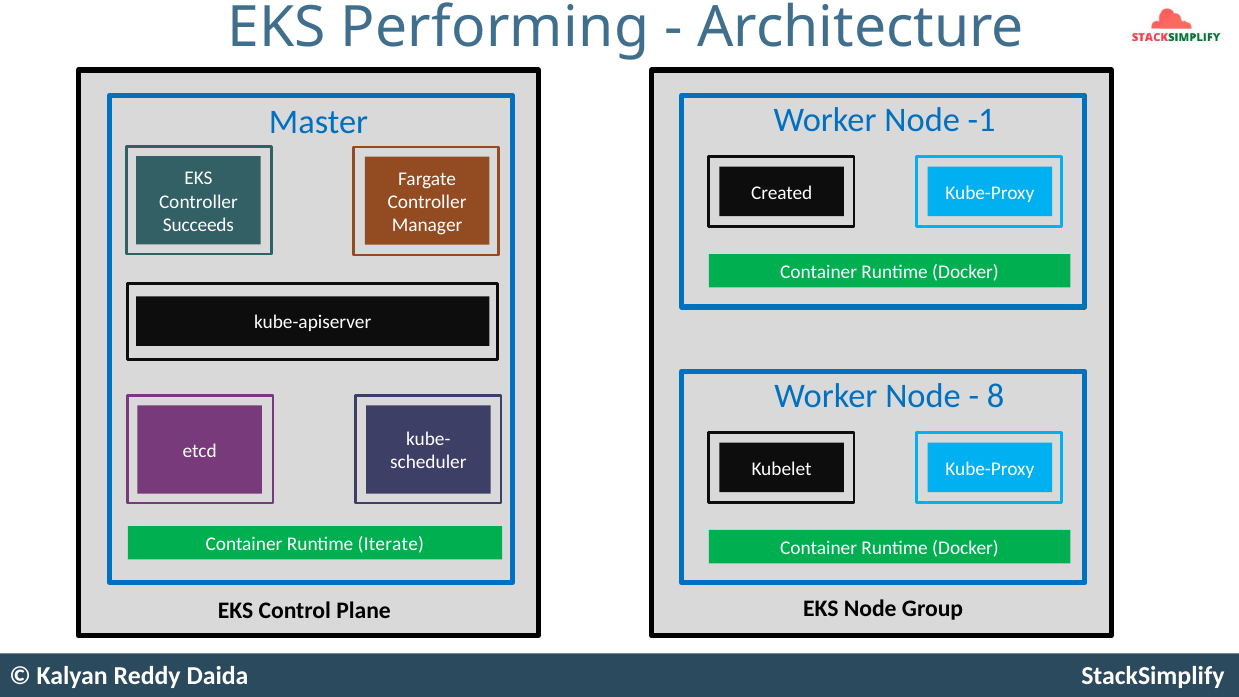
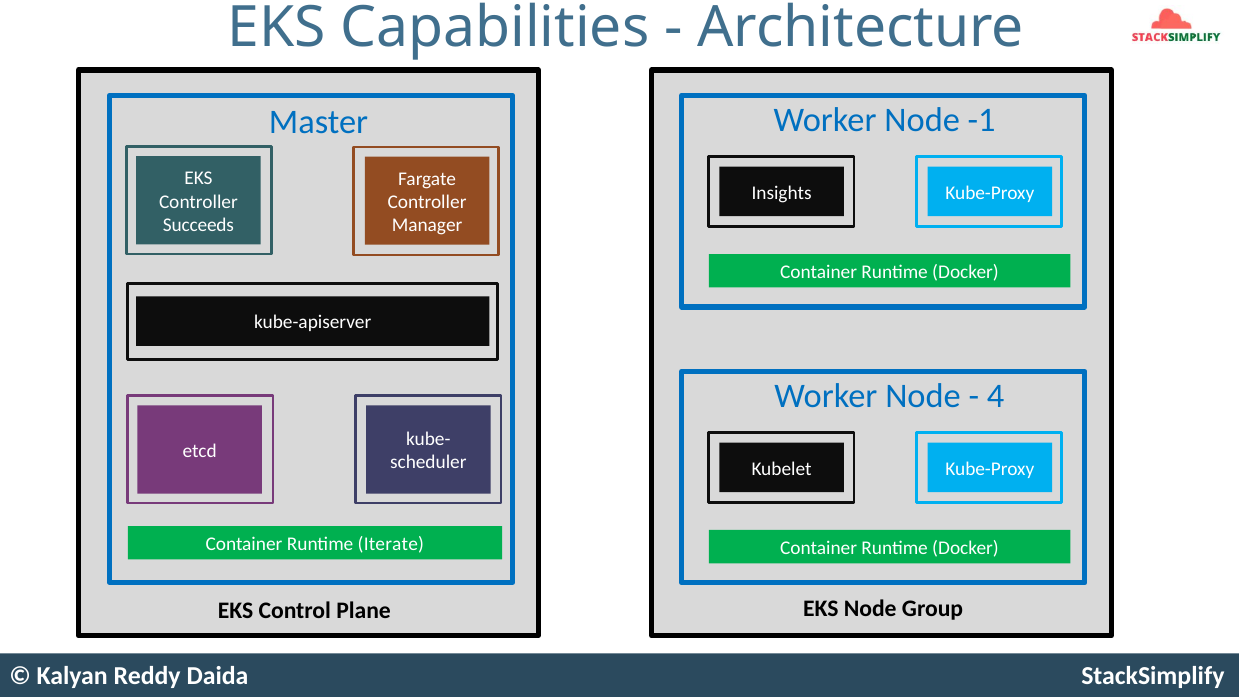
Performing: Performing -> Capabilities (495, 28)
Created: Created -> Insights (782, 193)
8: 8 -> 4 (996, 396)
